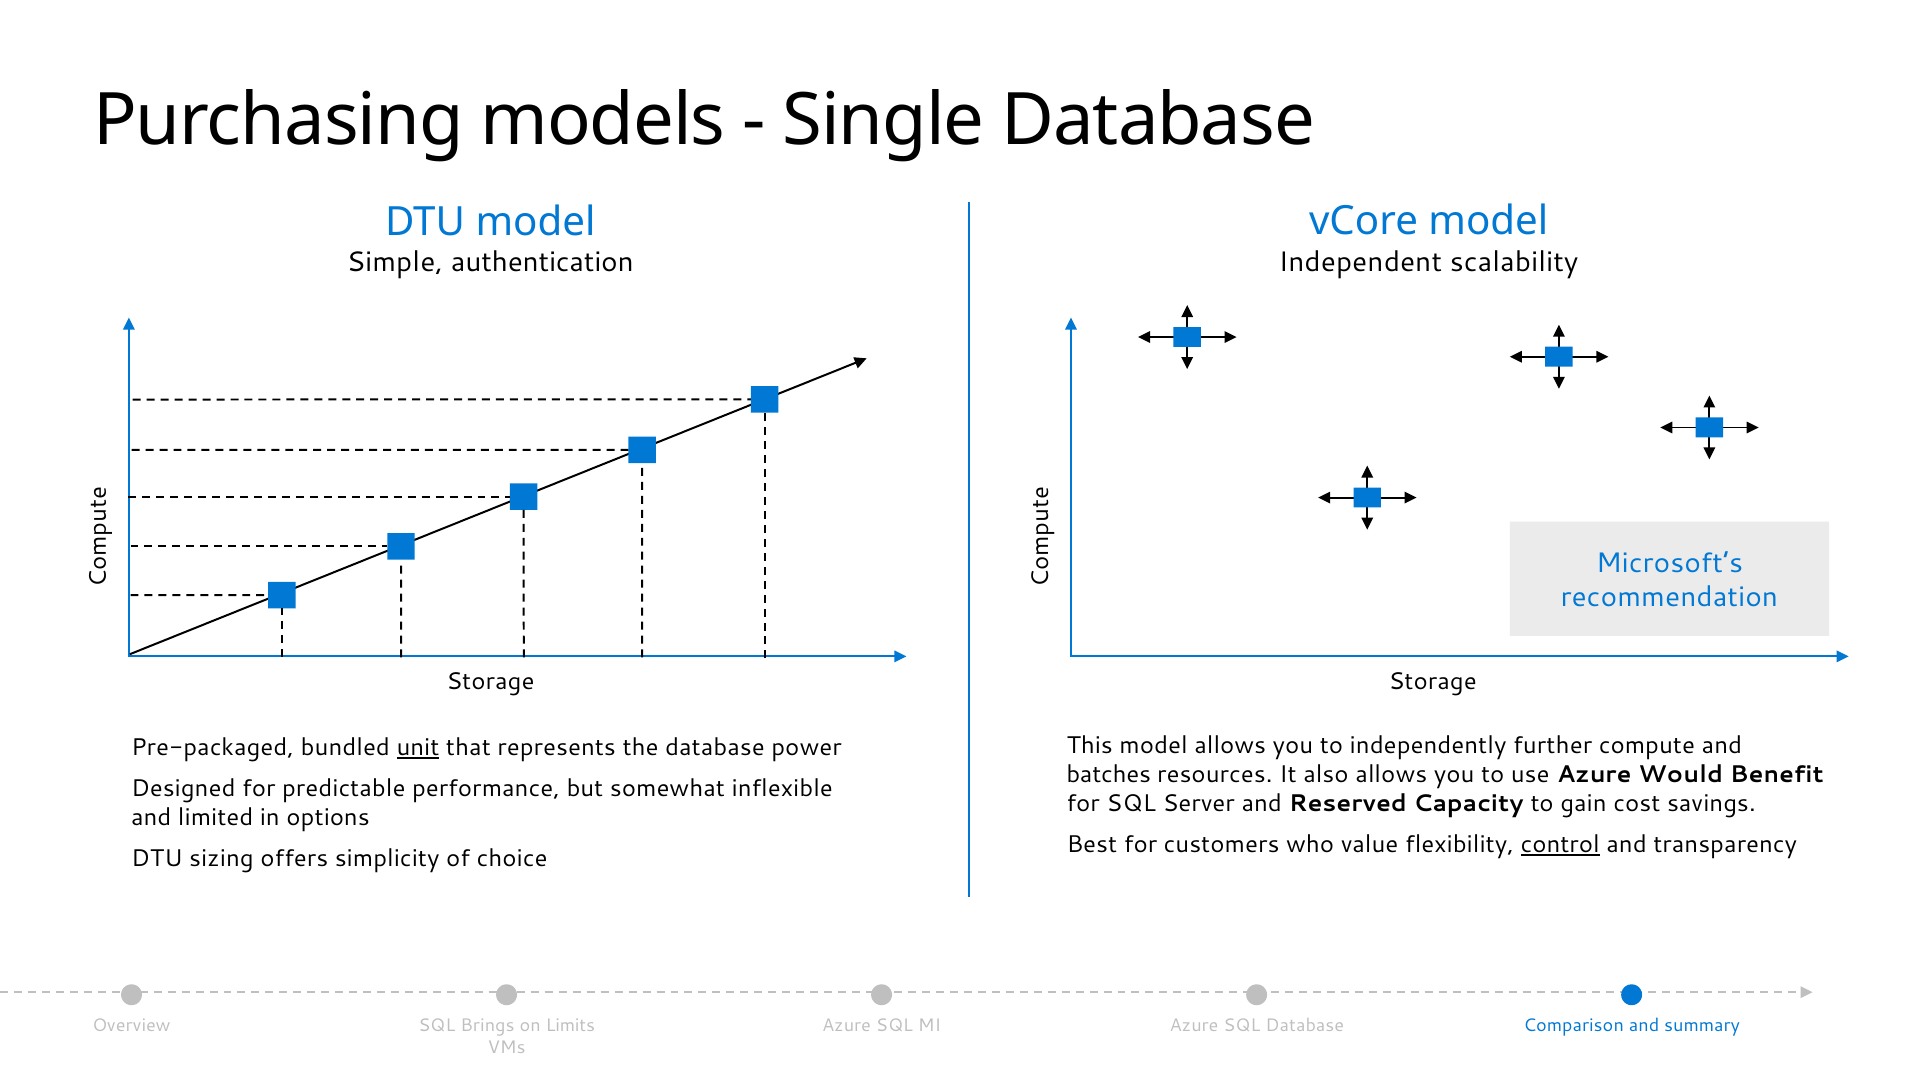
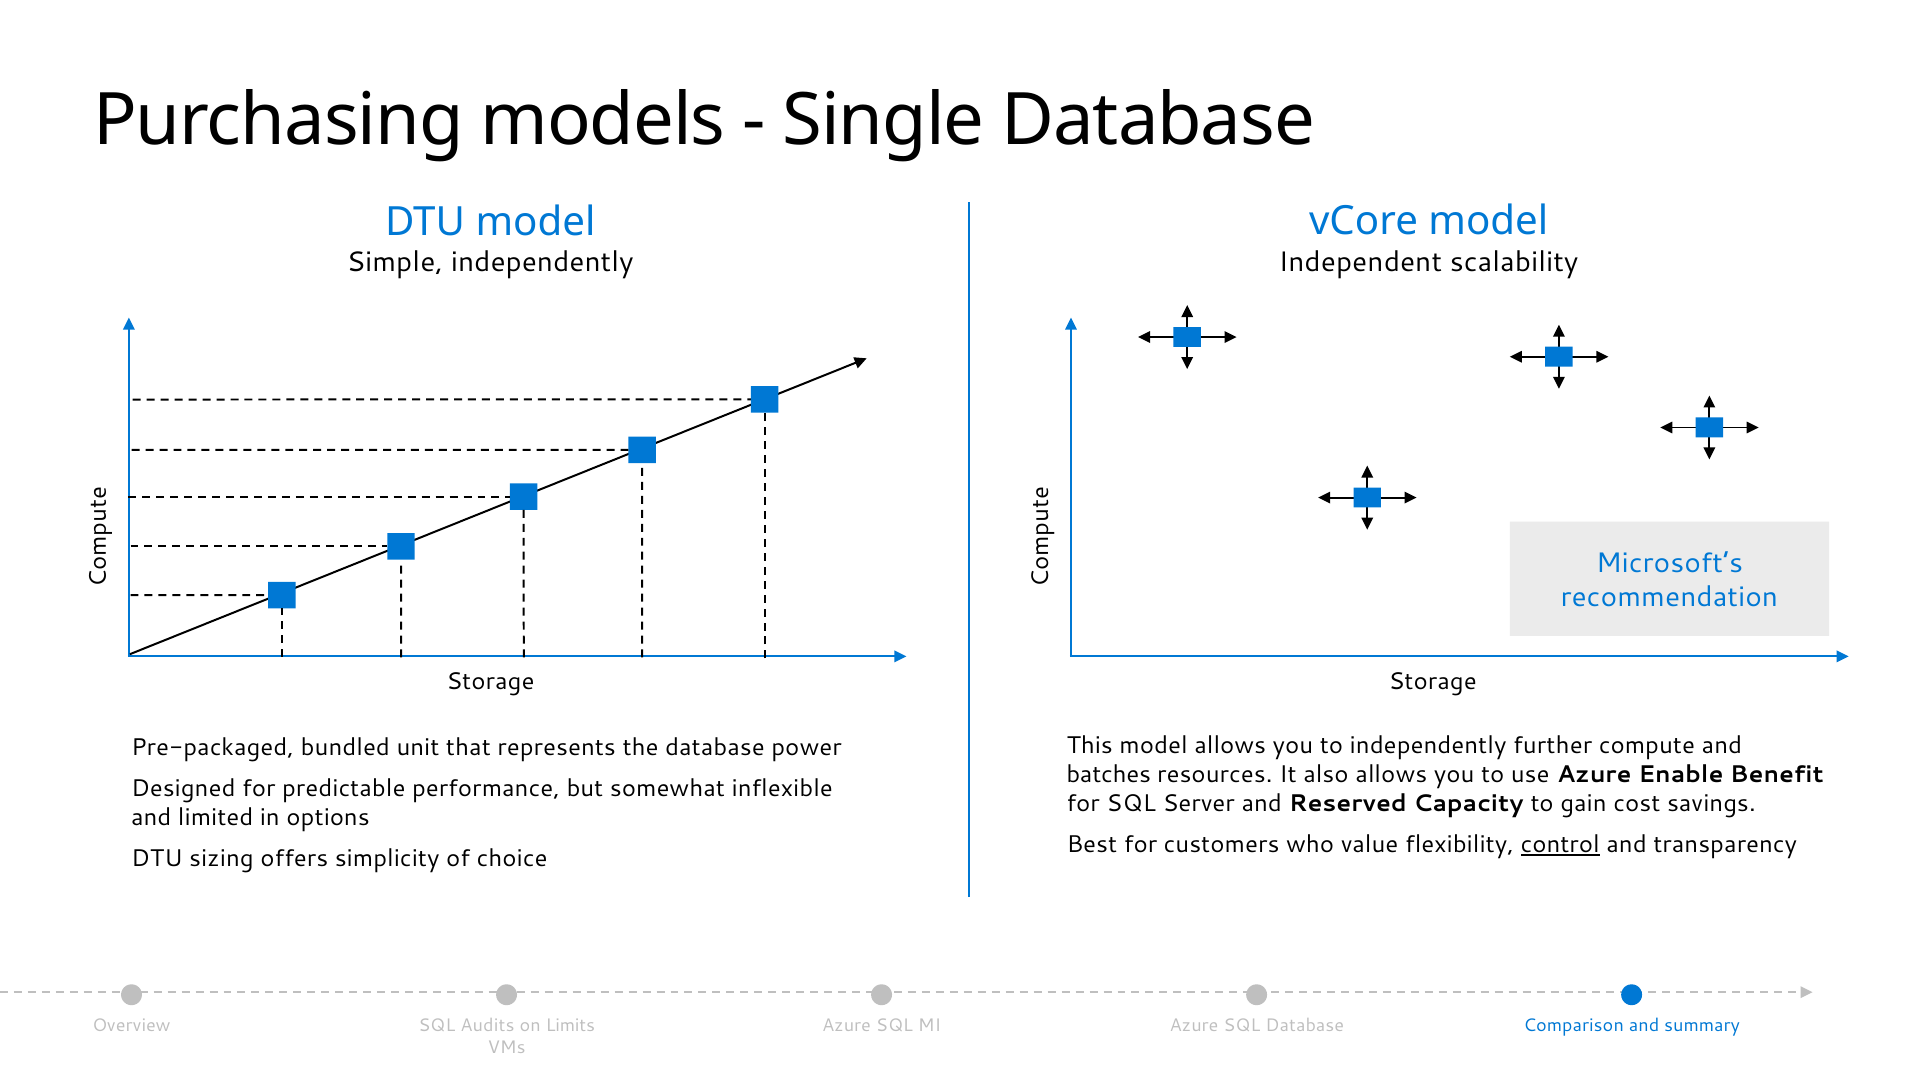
Simple authentication: authentication -> independently (542, 262)
unit underline: present -> none (418, 748)
Would: Would -> Enable (1681, 775)
Brings: Brings -> Audits (487, 1026)
